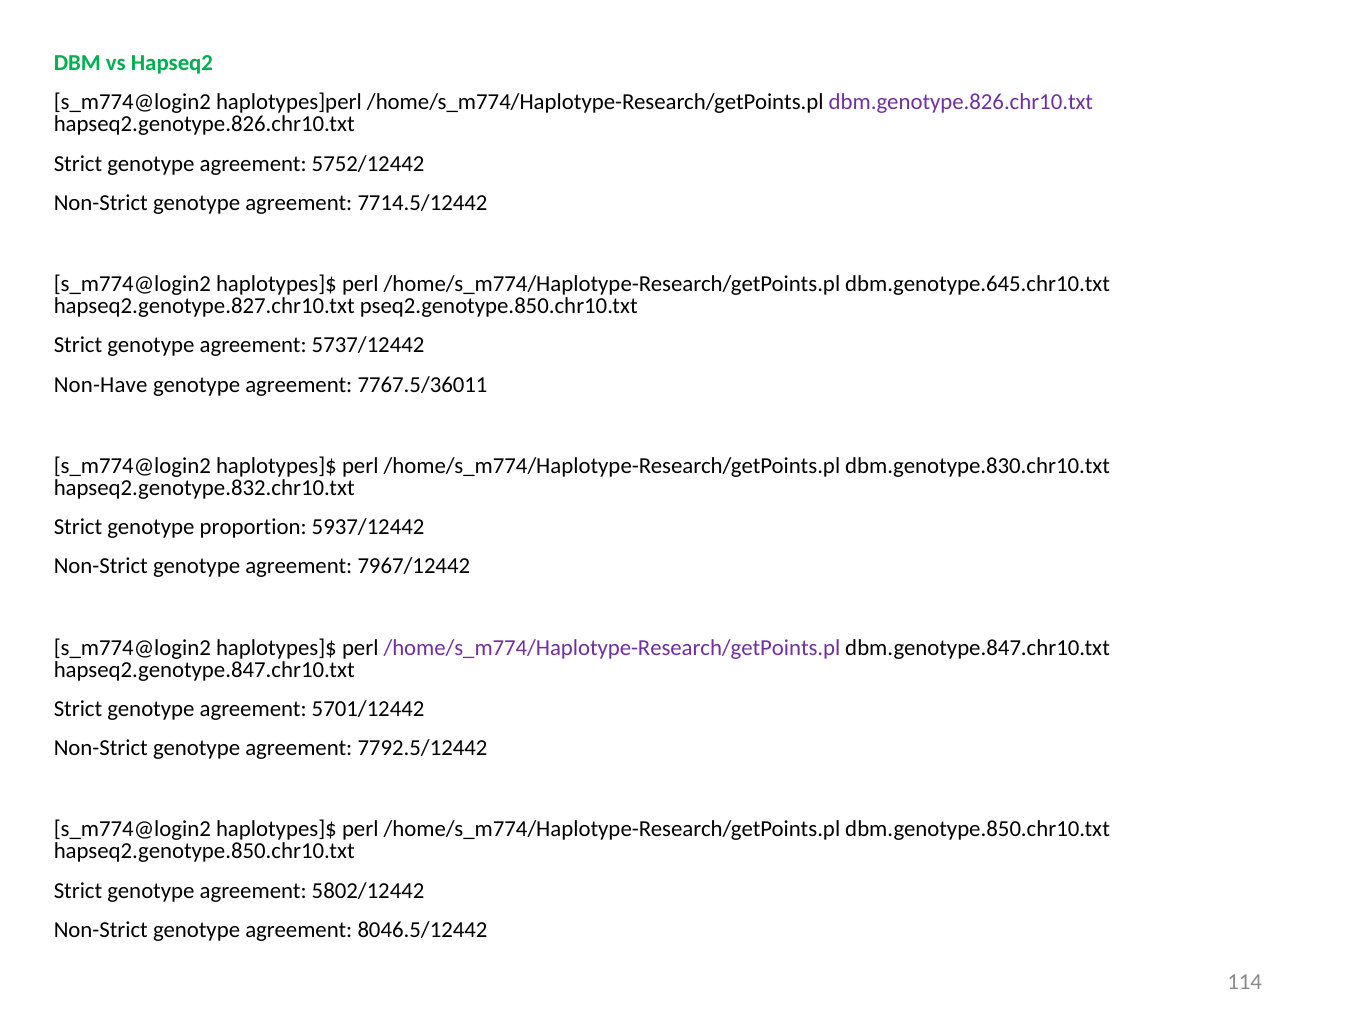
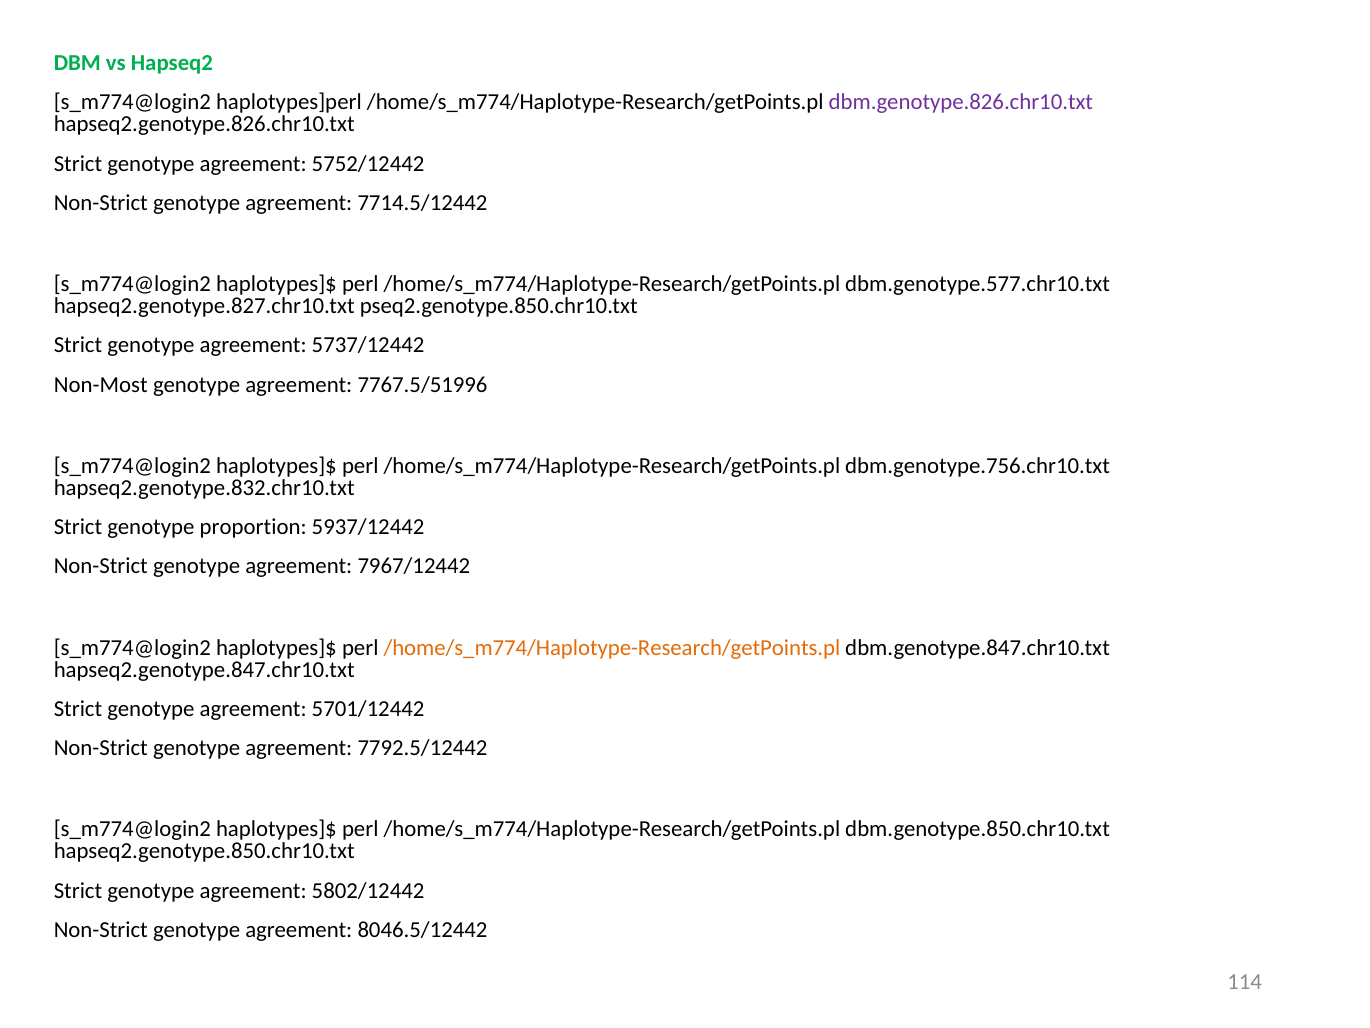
dbm.genotype.645.chr10.txt: dbm.genotype.645.chr10.txt -> dbm.genotype.577.chr10.txt (978, 284)
Non-Have: Non-Have -> Non-Most (101, 384)
7767.5/36011: 7767.5/36011 -> 7767.5/51996 (423, 384)
dbm.genotype.830.chr10.txt: dbm.genotype.830.chr10.txt -> dbm.genotype.756.chr10.txt (978, 465)
/home/s_m774/Haplotype-Research/getPoints.pl colour: purple -> orange (612, 647)
